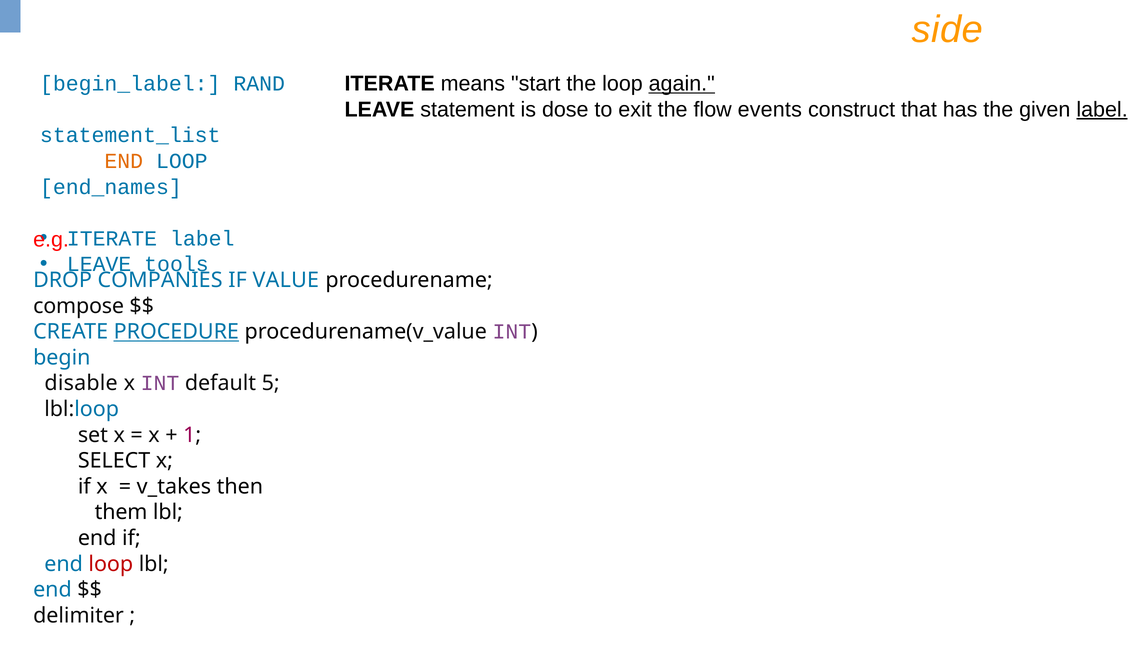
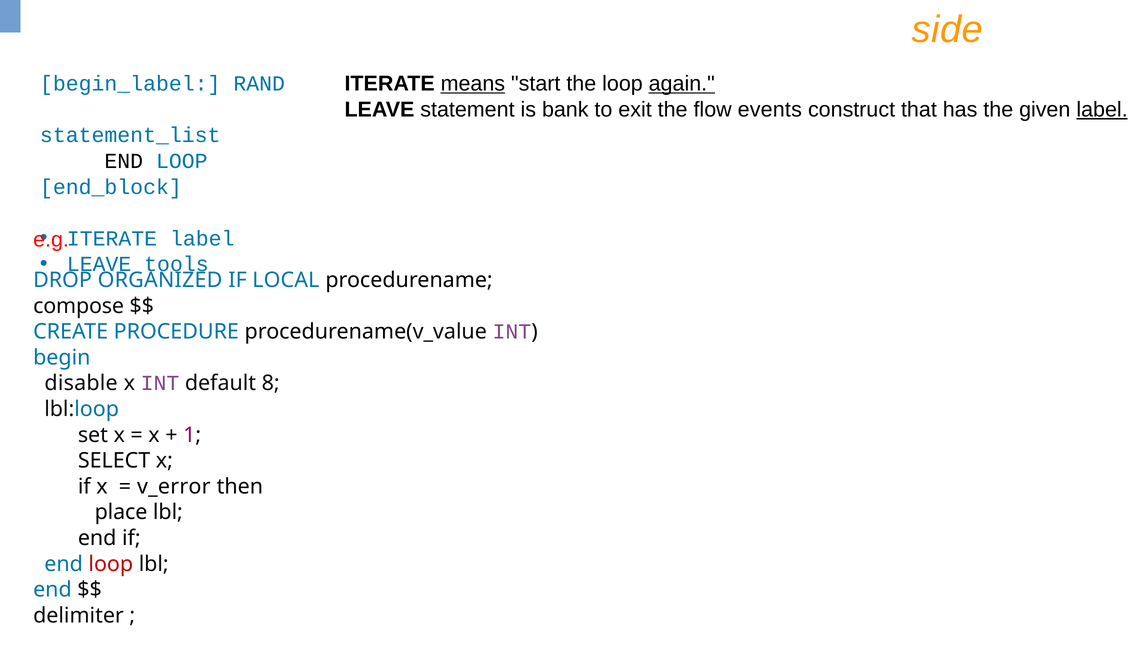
means underline: none -> present (473, 84)
dose: dose -> bank (565, 109)
END colour: orange -> black (124, 161)
end_names: end_names -> end_block (111, 187)
COMPANIES: COMPANIES -> ORGANIZED (160, 280)
VALUE: VALUE -> LOCAL (286, 280)
PROCEDURE underline: present -> none (176, 332)
5: 5 -> 8 (271, 383)
v_takes: v_takes -> v_error (174, 486)
them: them -> place (121, 512)
